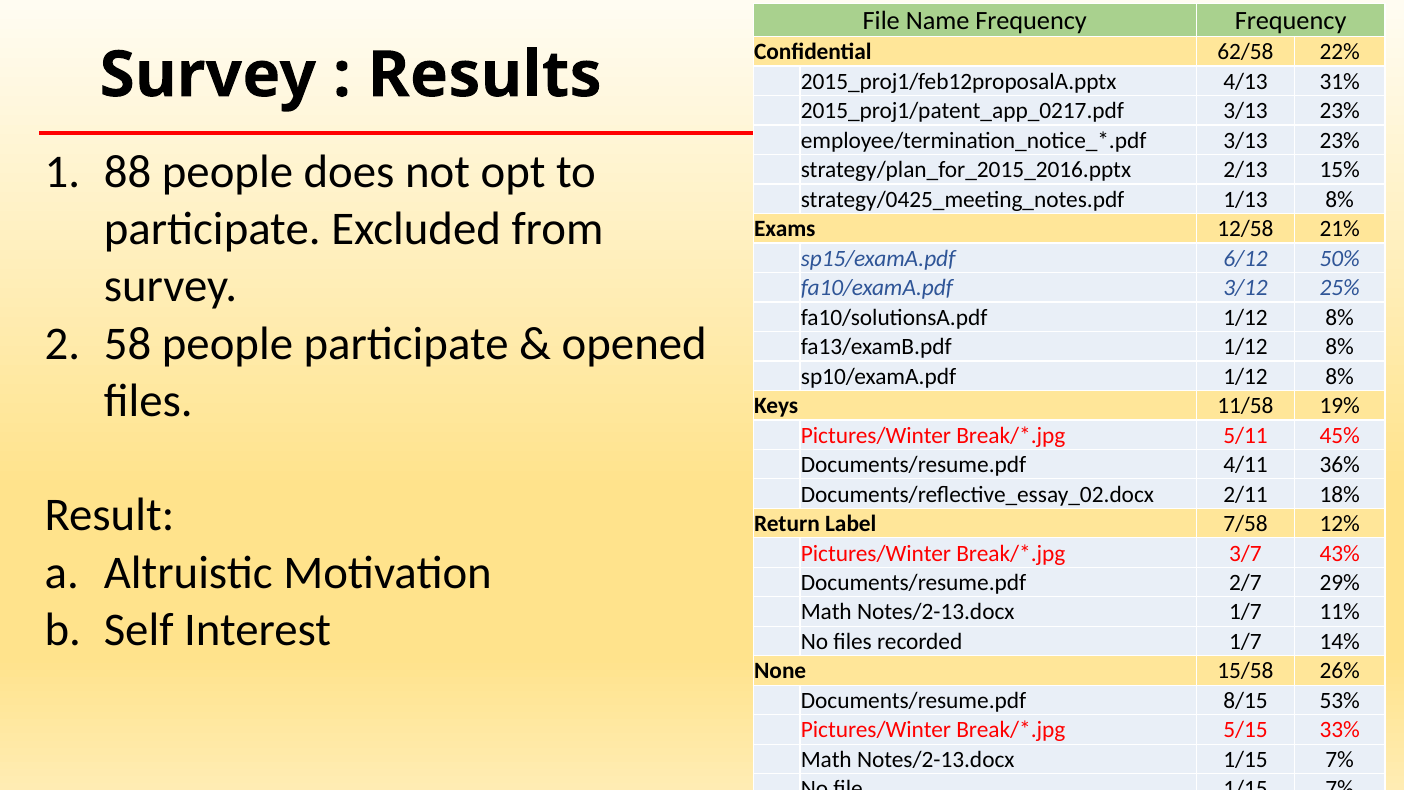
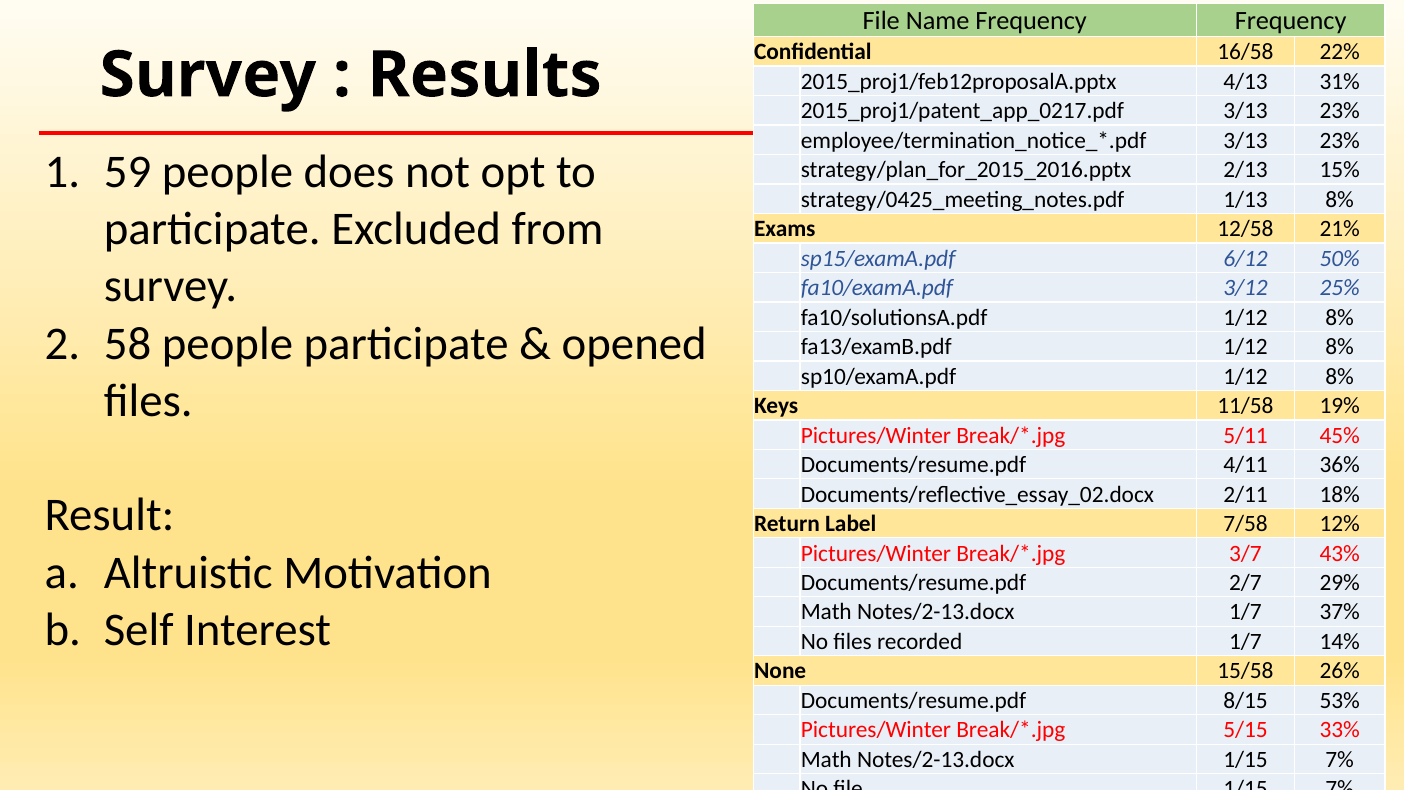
62/58: 62/58 -> 16/58 (1245, 52)
88: 88 -> 59 (128, 172)
11%: 11% -> 37% (1340, 612)
